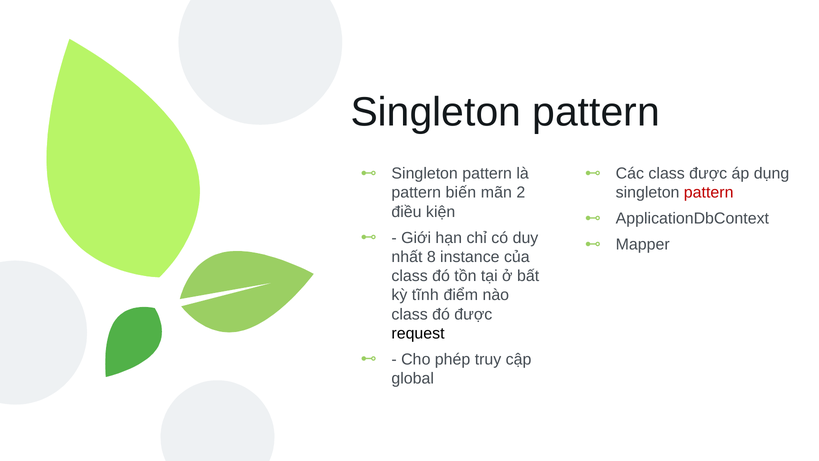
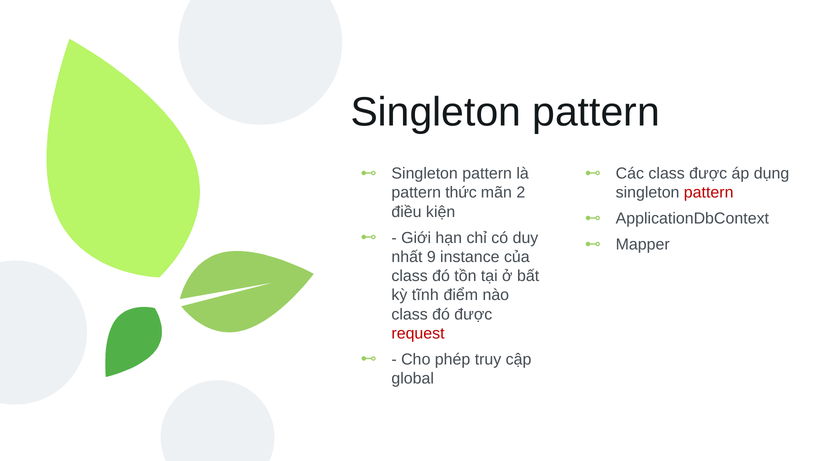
biến: biến -> thức (461, 193)
8: 8 -> 9 (431, 257)
request colour: black -> red (418, 333)
